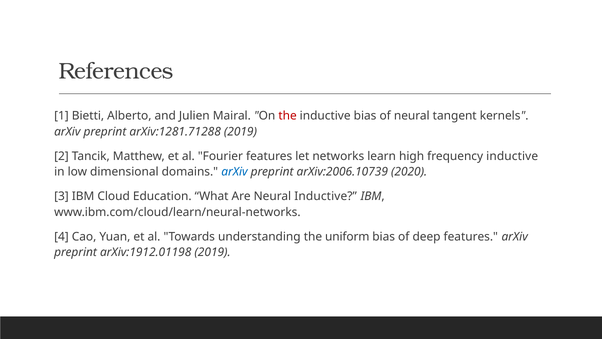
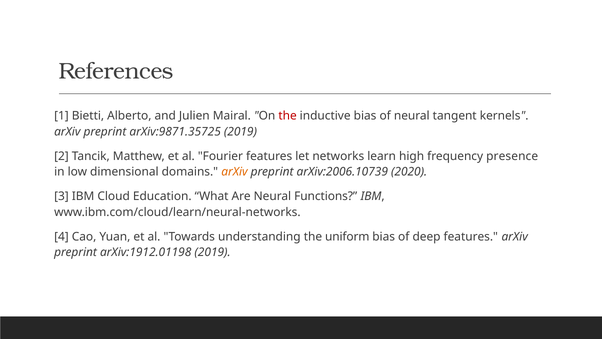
arXiv:1281.71288: arXiv:1281.71288 -> arXiv:9871.35725 (175, 131)
frequency inductive: inductive -> presence (512, 156)
arXiv colour: blue -> orange (234, 172)
Neural Inductive: Inductive -> Functions (326, 196)
